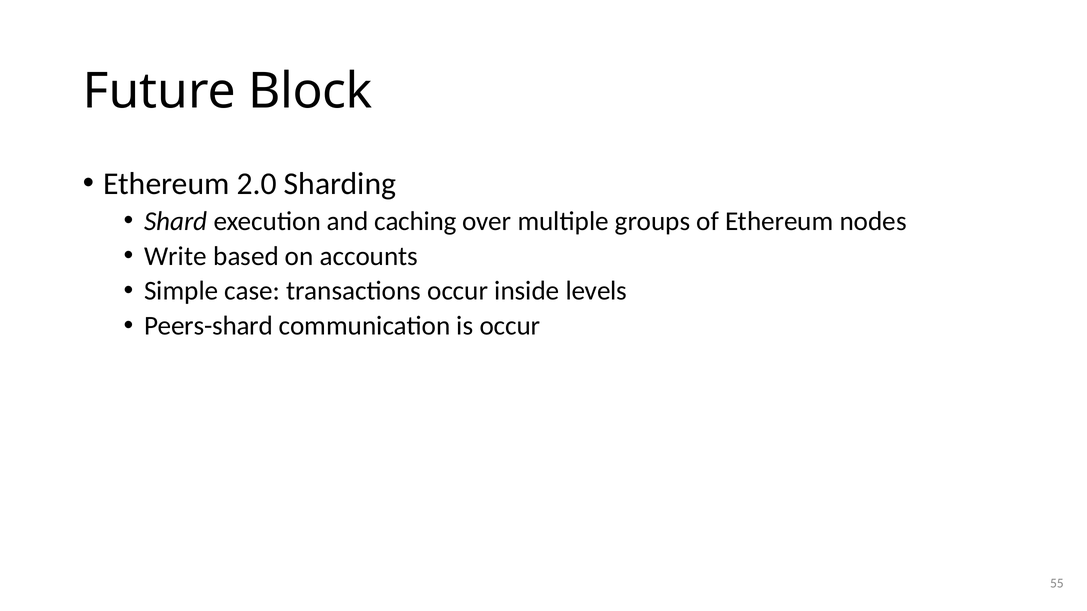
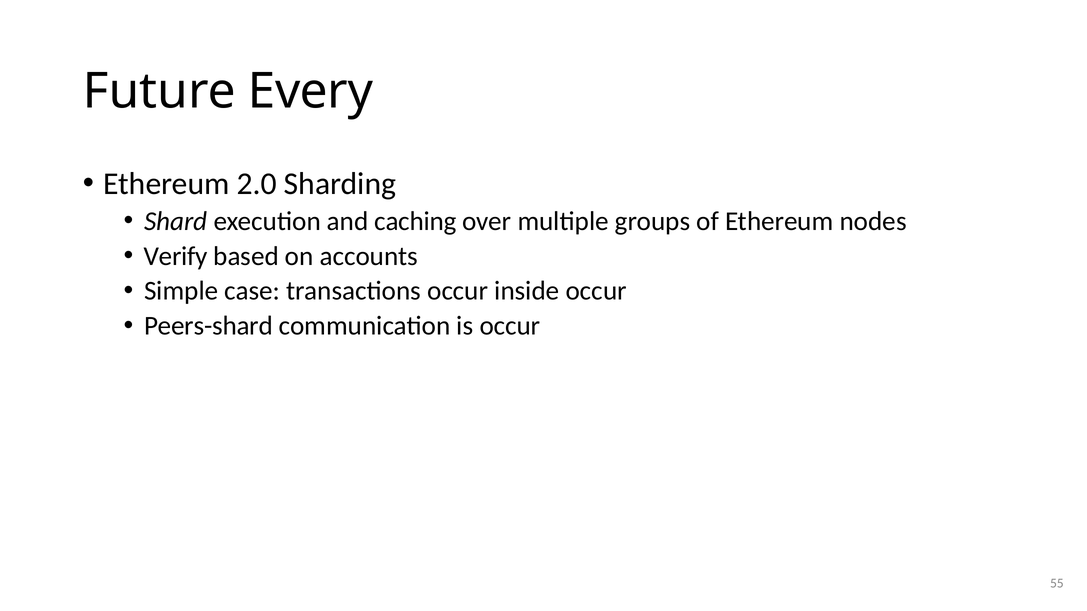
Block: Block -> Every (310, 91)
Write: Write -> Verify (176, 256)
inside levels: levels -> occur (596, 291)
